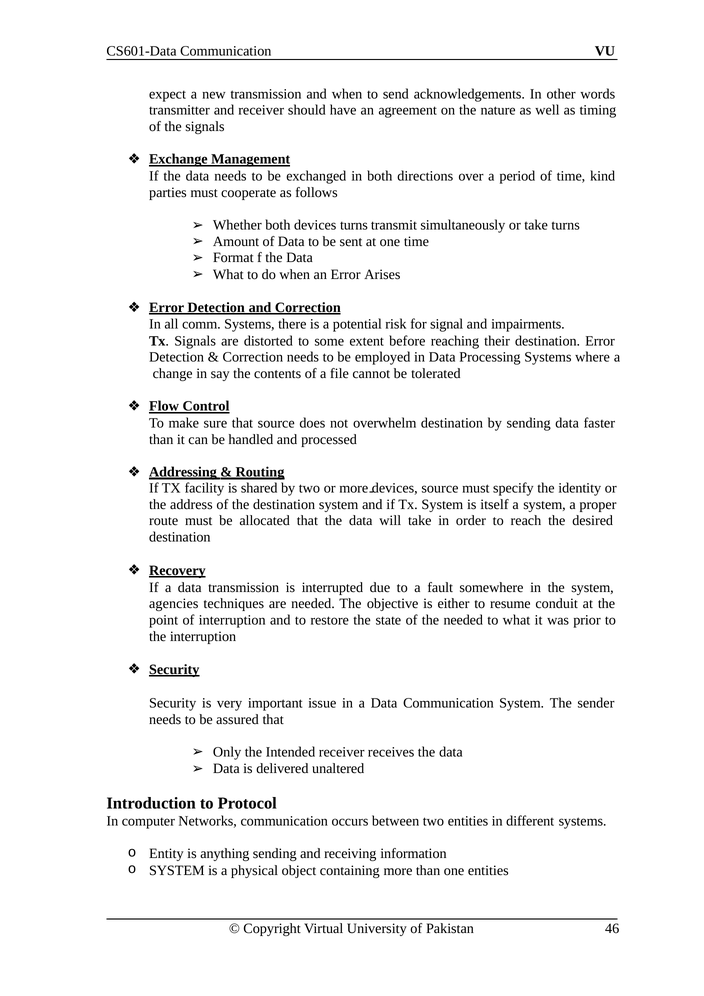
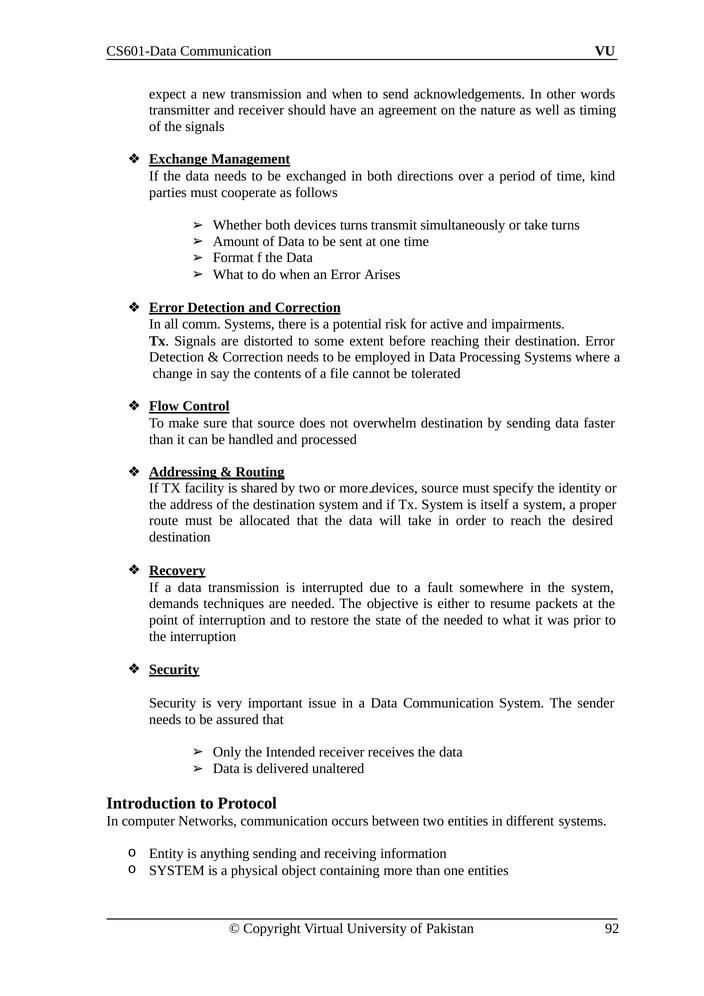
signal: signal -> active (447, 324)
agencies: agencies -> demands (174, 604)
conduit: conduit -> packets (557, 604)
46: 46 -> 92 (612, 929)
